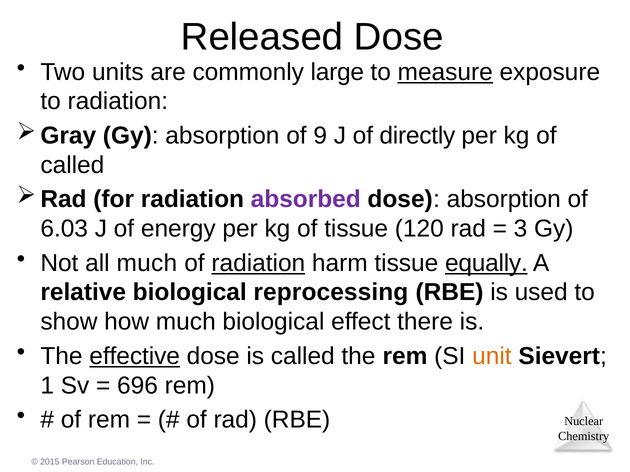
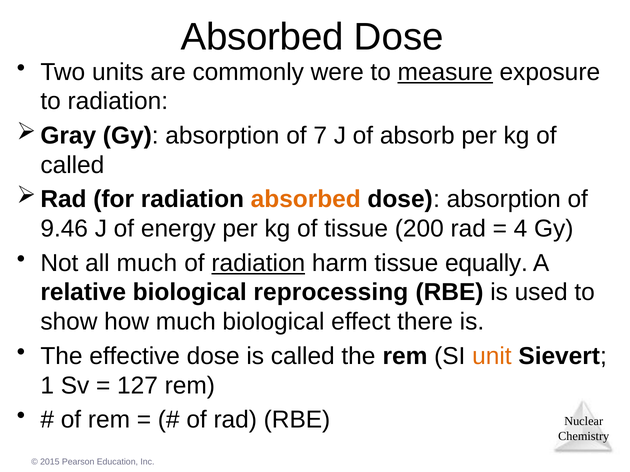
Released: Released -> Absorbed (262, 37)
large: large -> were (337, 72)
9: 9 -> 7 (320, 136)
directly: directly -> absorb (417, 136)
absorbed colour: purple -> orange (306, 200)
6.03: 6.03 -> 9.46 (64, 229)
120: 120 -> 200 (419, 229)
3: 3 -> 4 (520, 229)
equally underline: present -> none (486, 263)
effective underline: present -> none (135, 356)
696: 696 -> 127 (138, 386)
